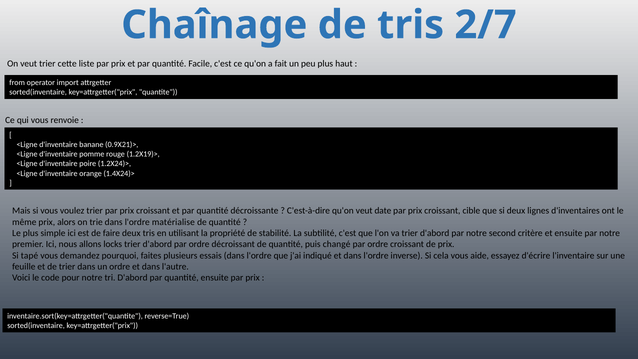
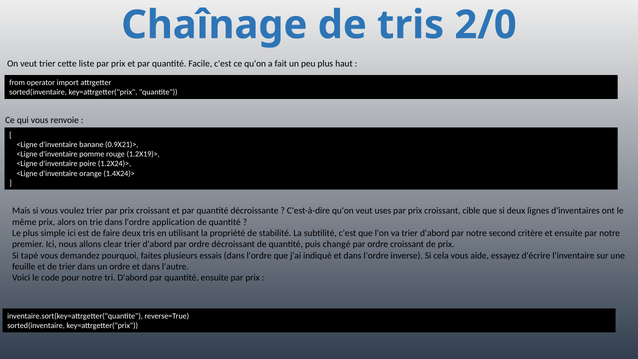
2/7: 2/7 -> 2/0 (486, 25)
date: date -> uses (383, 211)
matérialise: matérialise -> application (173, 222)
locks: locks -> clear (113, 244)
